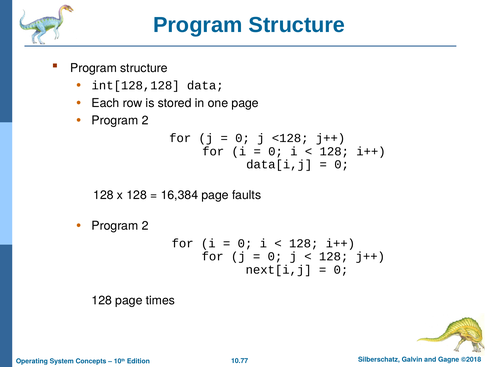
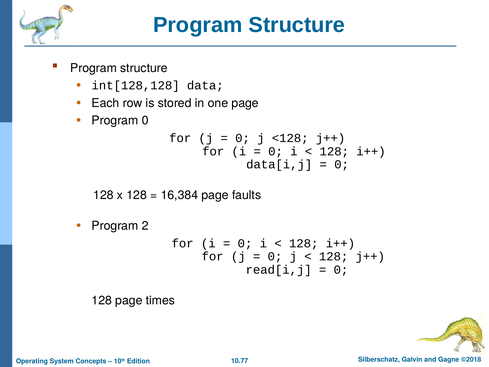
2: 2 -> 0 (145, 121)
next[i,j: next[i,j -> read[i,j (279, 270)
